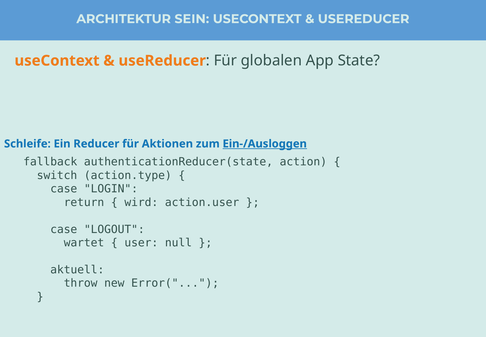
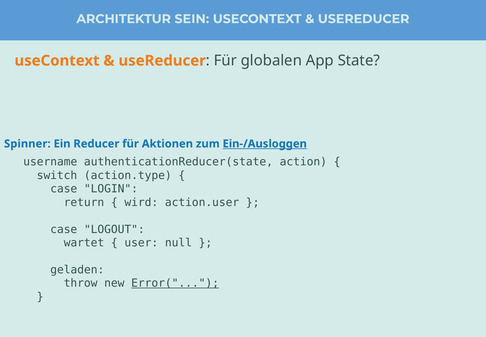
Schleife: Schleife -> Spinner (27, 144)
fallback: fallback -> username (50, 162)
aktuell: aktuell -> geladen (77, 269)
Error( underline: none -> present (175, 283)
